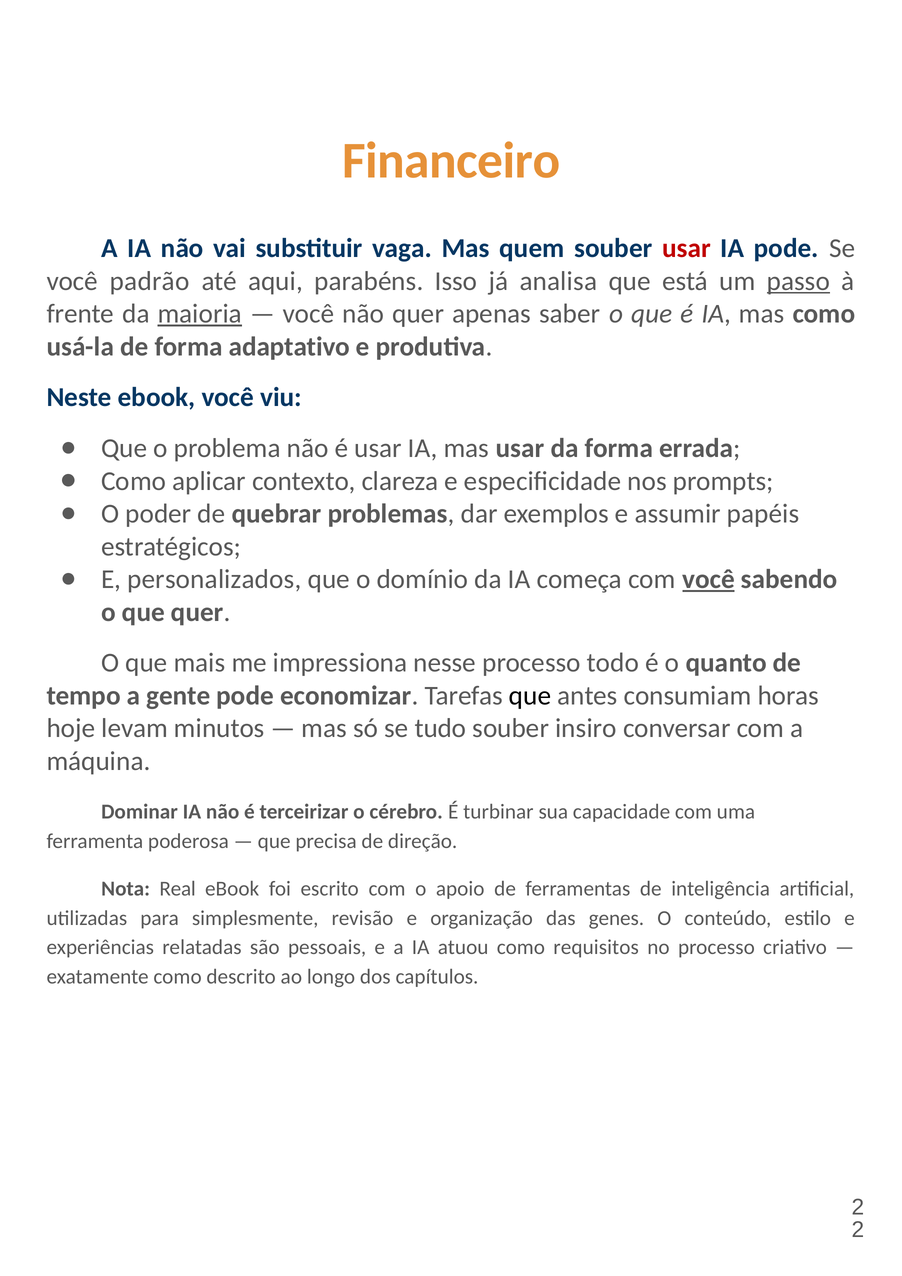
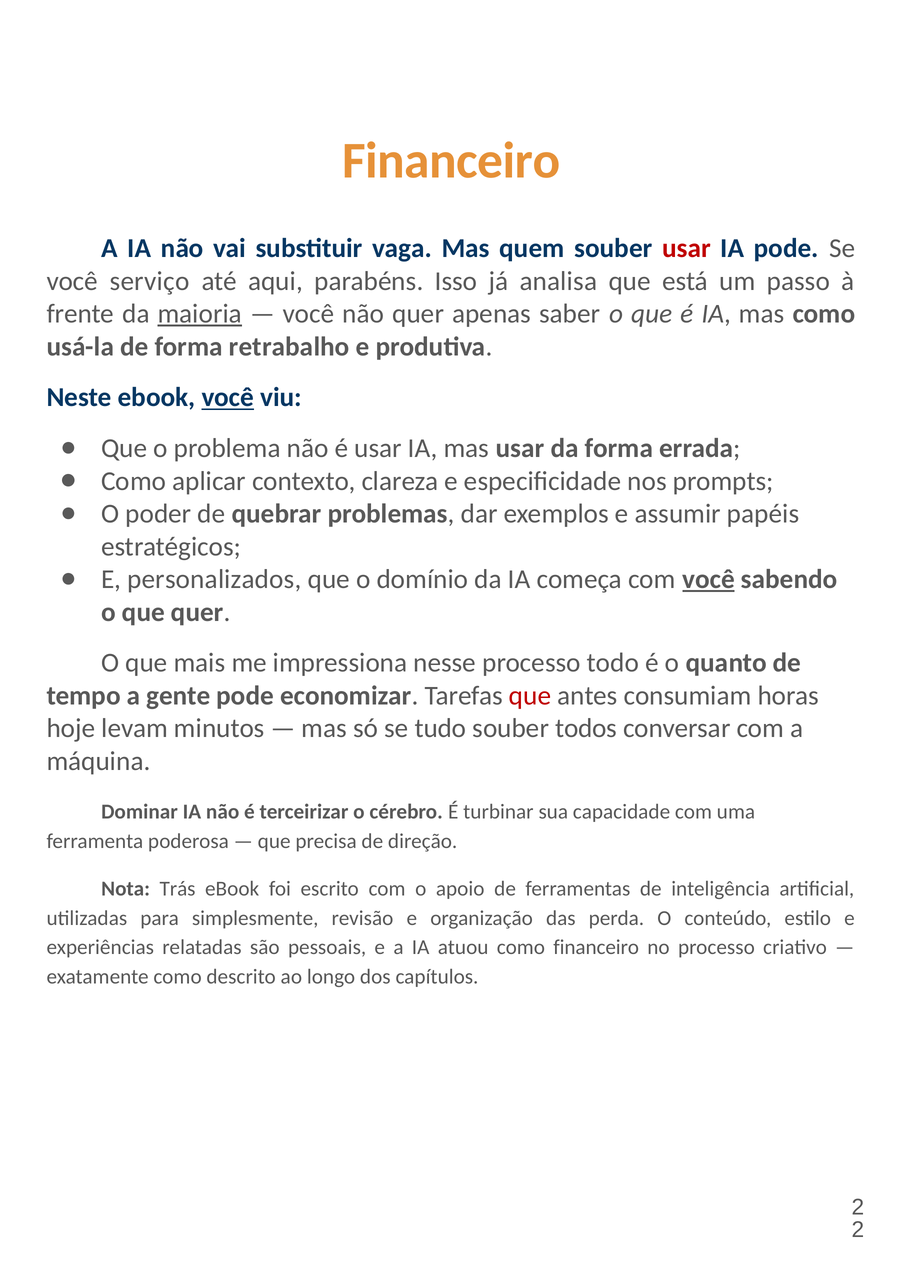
padrão: padrão -> serviço (150, 281)
passo underline: present -> none (798, 281)
adaptativo: adaptativo -> retrabalho (289, 346)
você underline: none -> present (228, 397)
que colour: black -> red (530, 696)
insiro: insiro -> todos (586, 728)
Real: Real -> Trás (178, 889)
genes: genes -> perda (616, 918)
como requisitos: requisitos -> financeiro (596, 947)
